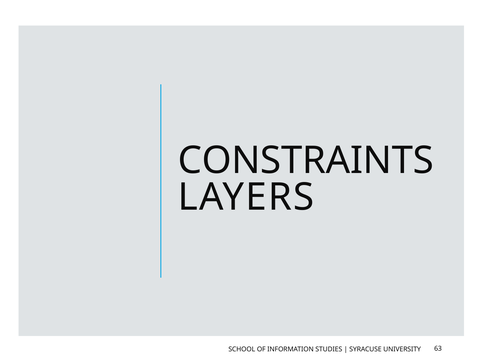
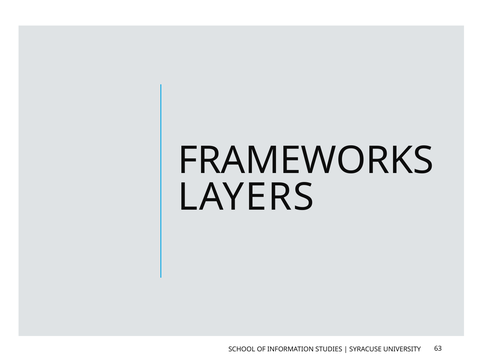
CONSTRAINTS: CONSTRAINTS -> FRAMEWORKS (306, 161)
